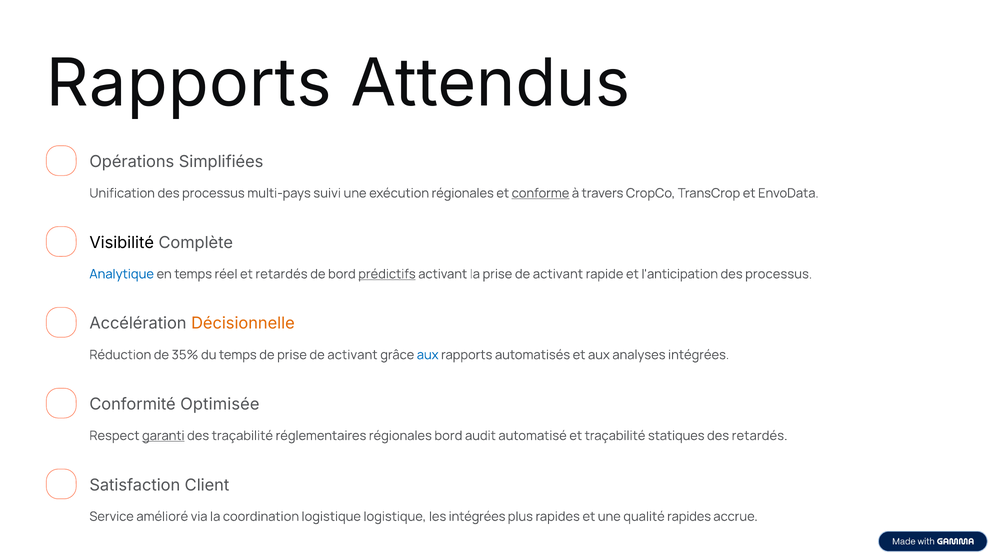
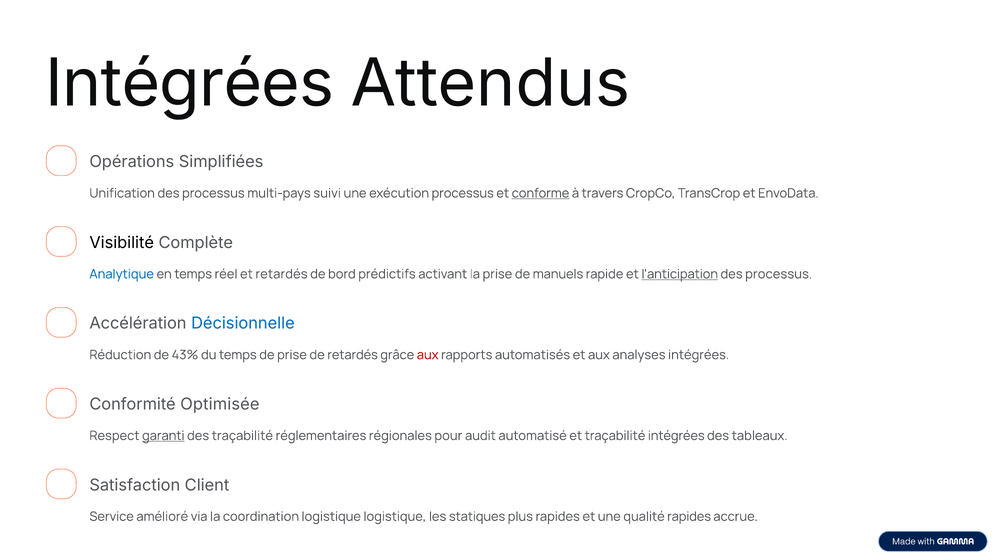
Rapports: Rapports -> Intégrées (190, 84)
exécution régionales: régionales -> processus (463, 193)
prédictifs underline: present -> none (387, 274)
la prise de activant: activant -> manuels (558, 274)
l'anticipation underline: none -> present (680, 274)
Décisionnelle colour: orange -> blue (243, 324)
35%: 35% -> 43% (185, 355)
de prise de activant: activant -> retardés (353, 355)
aux colour: blue -> red (428, 355)
régionales bord: bord -> pour (448, 436)
traçabilité statiques: statiques -> intégrées (676, 436)
des retardés: retardés -> tableaux (760, 436)
les intégrées: intégrées -> statiques (477, 517)
